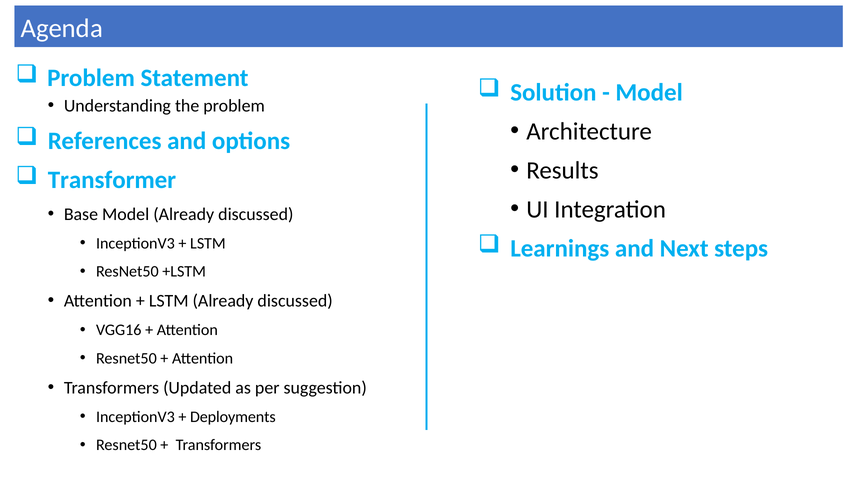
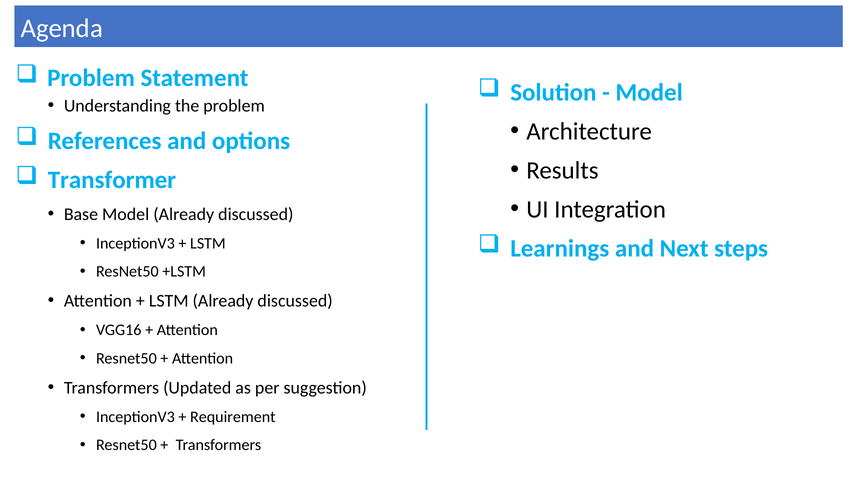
Deployments: Deployments -> Requirement (233, 417)
